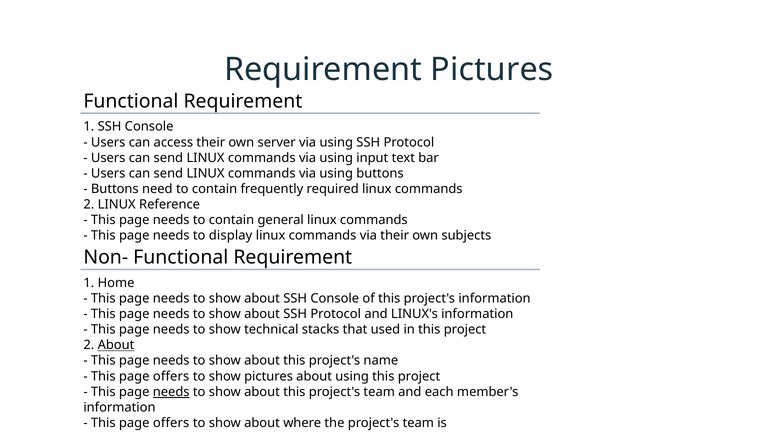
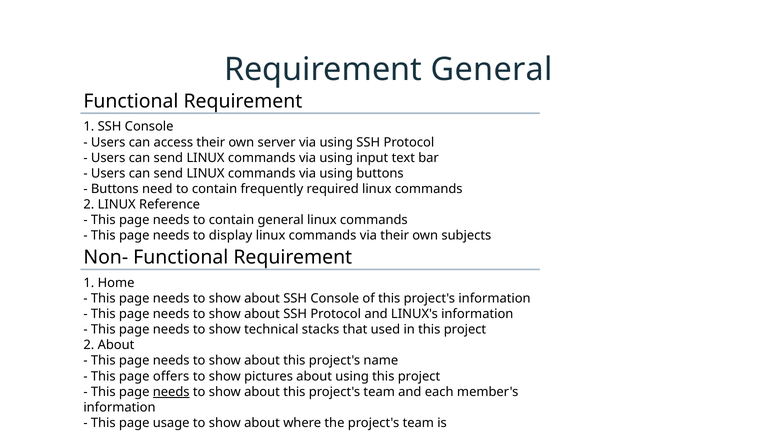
Requirement Pictures: Pictures -> General (492, 70)
About underline: present -> none (116, 345)
offers: offers -> usage (171, 423)
